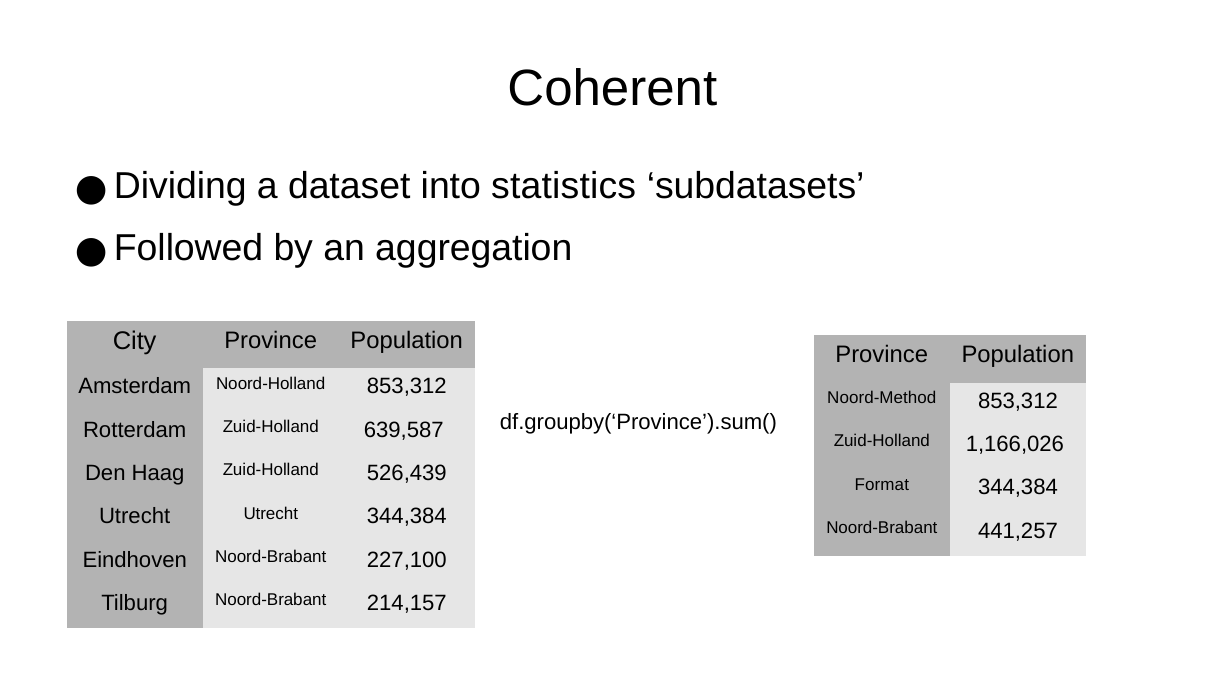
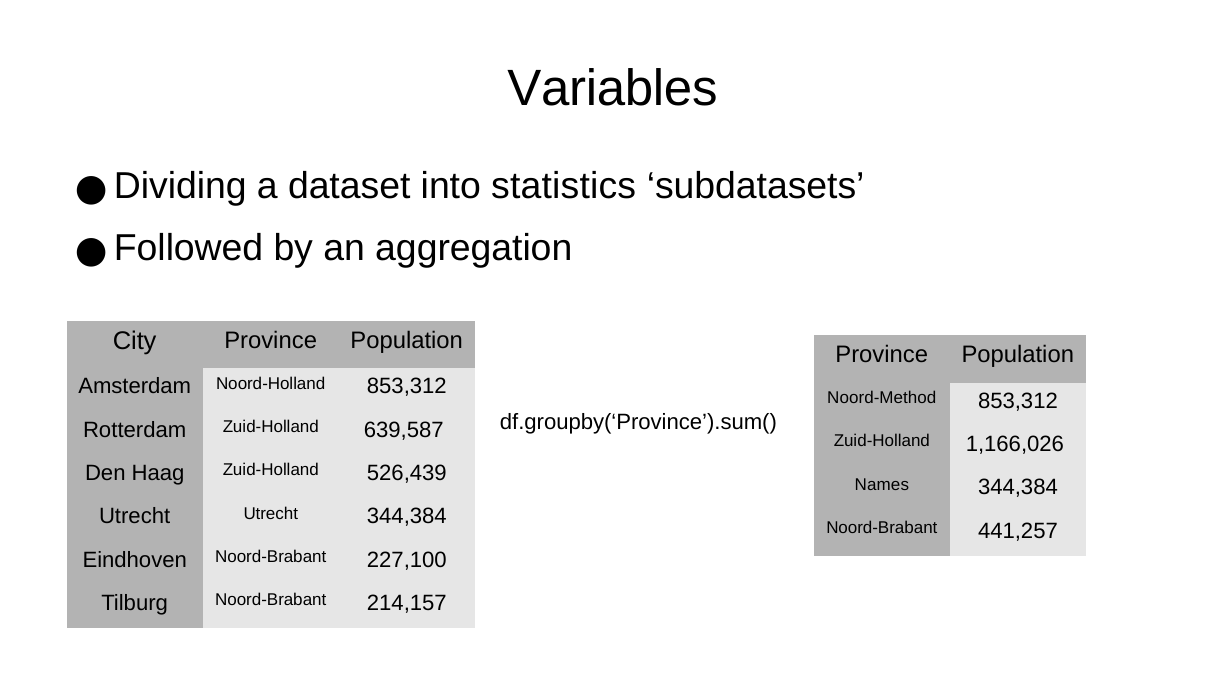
Coherent: Coherent -> Variables (612, 88)
Format: Format -> Names (882, 485)
